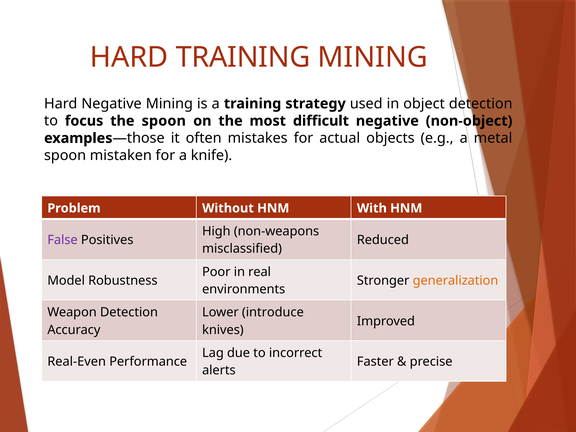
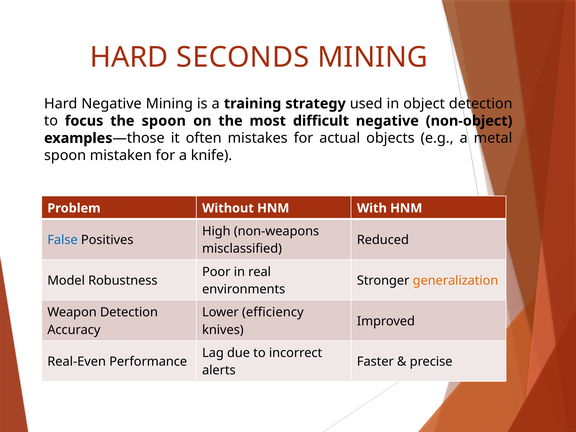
HARD TRAINING: TRAINING -> SECONDS (243, 57)
False colour: purple -> blue (63, 240)
introduce: introduce -> efficiency (273, 312)
